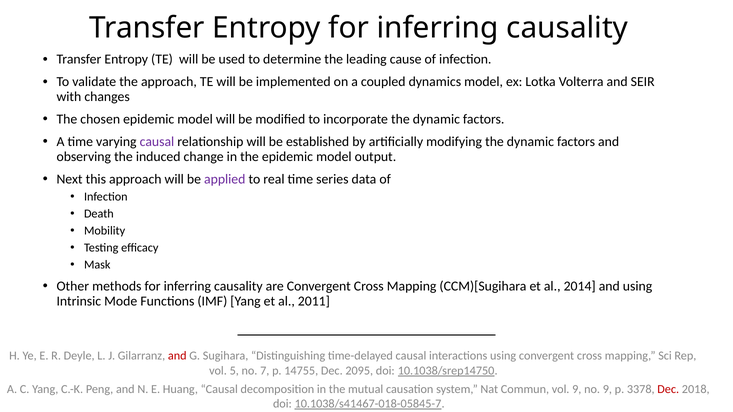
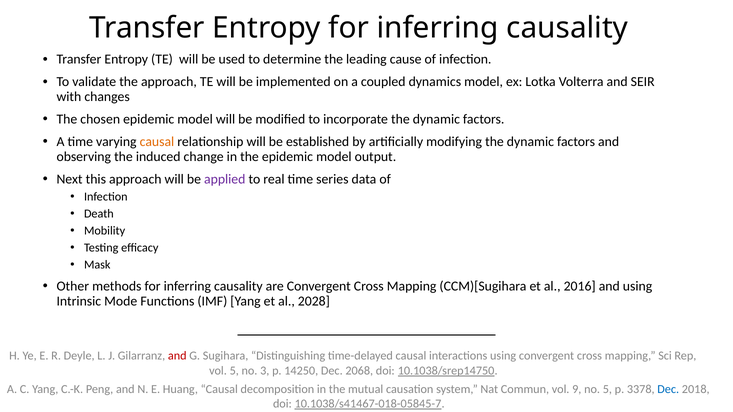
causal colour: purple -> orange (157, 142)
2014: 2014 -> 2016 (580, 287)
2011: 2011 -> 2028 (314, 301)
7: 7 -> 3 (265, 371)
14755: 14755 -> 14250 (301, 371)
2095: 2095 -> 2068 (359, 371)
no 9: 9 -> 5 (607, 389)
Dec colour: red -> blue (668, 389)
